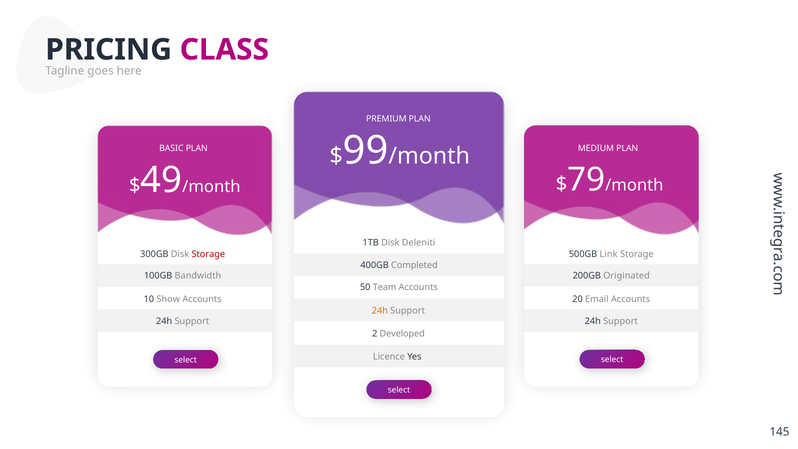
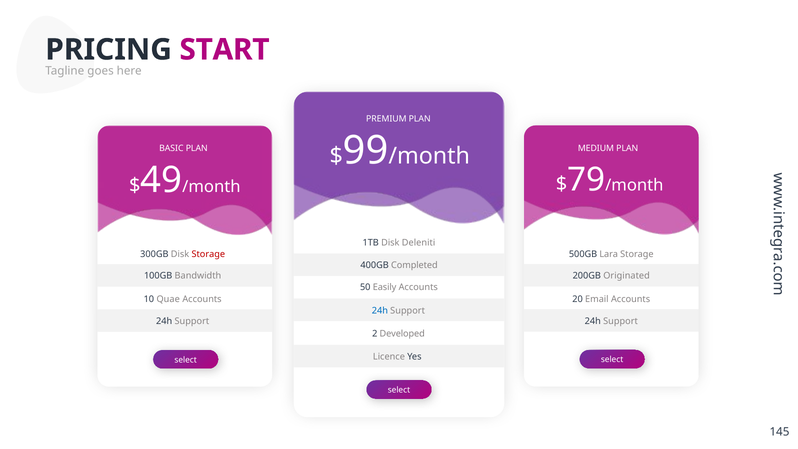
CLASS: CLASS -> START (224, 50)
Link: Link -> Lara (609, 254)
Team: Team -> Easily (385, 287)
Show: Show -> Quae (168, 299)
24h colour: orange -> blue (380, 310)
